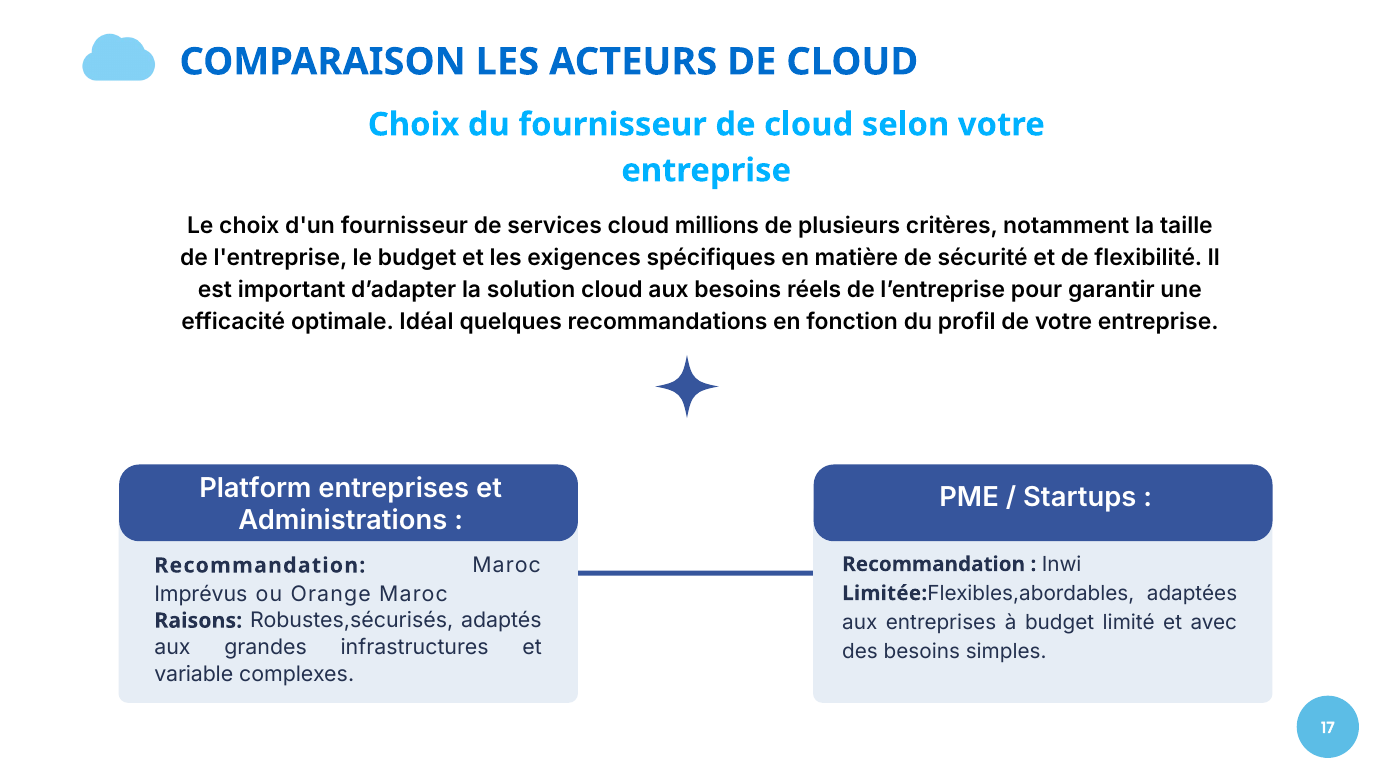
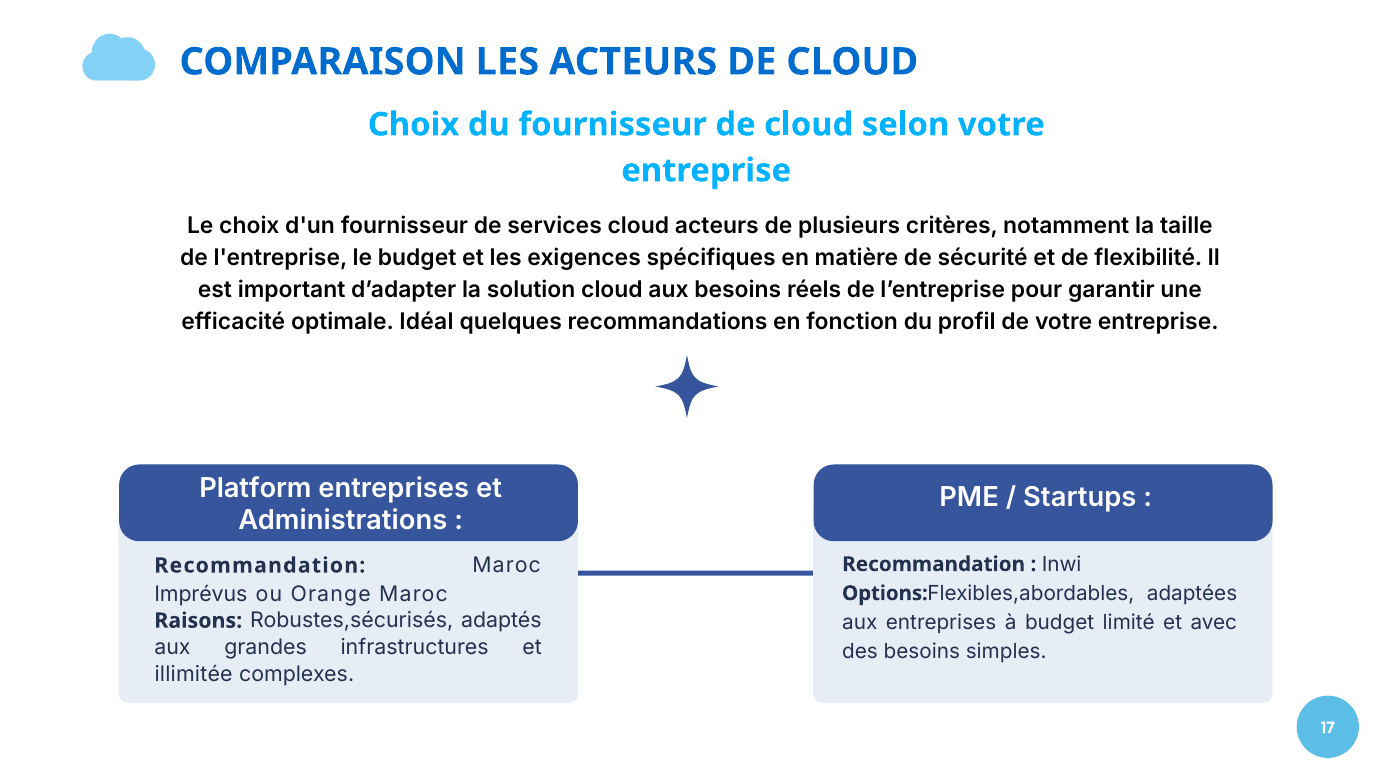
cloud millions: millions -> acteurs (717, 226)
Limitée: Limitée -> Options (885, 593)
variable: variable -> illimitée (194, 674)
